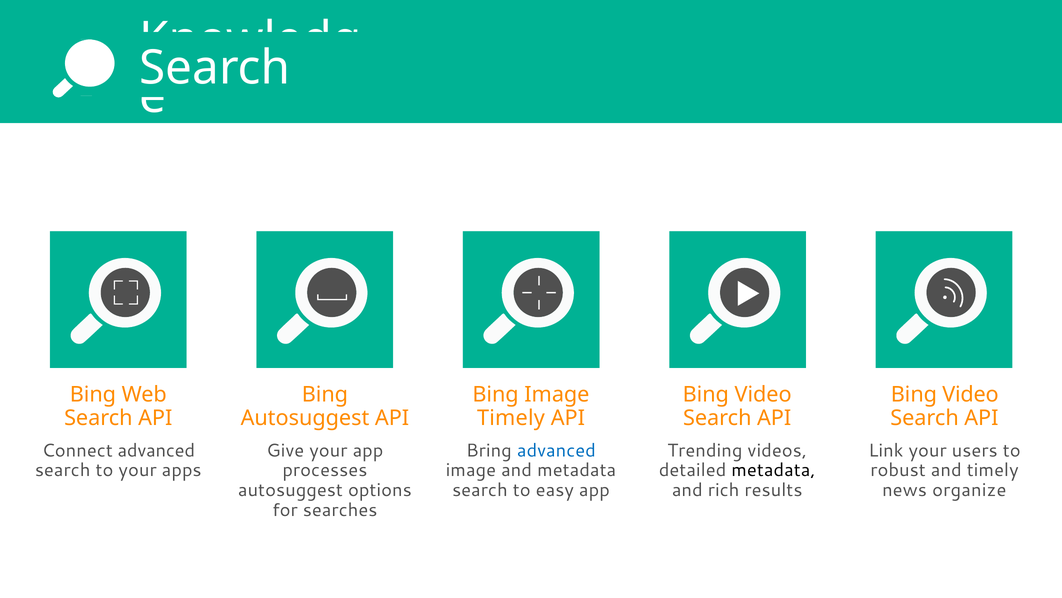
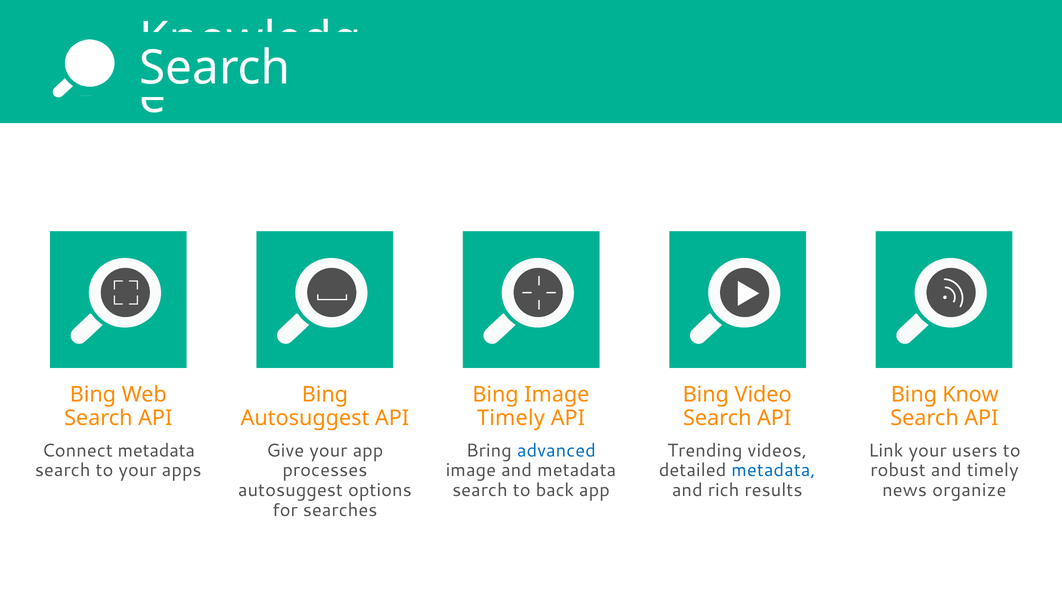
Video: Video -> Know (970, 394)
Connect advanced: advanced -> metadata (156, 450)
metadata colour: black -> blue (773, 470)
easy: easy -> back (555, 490)
